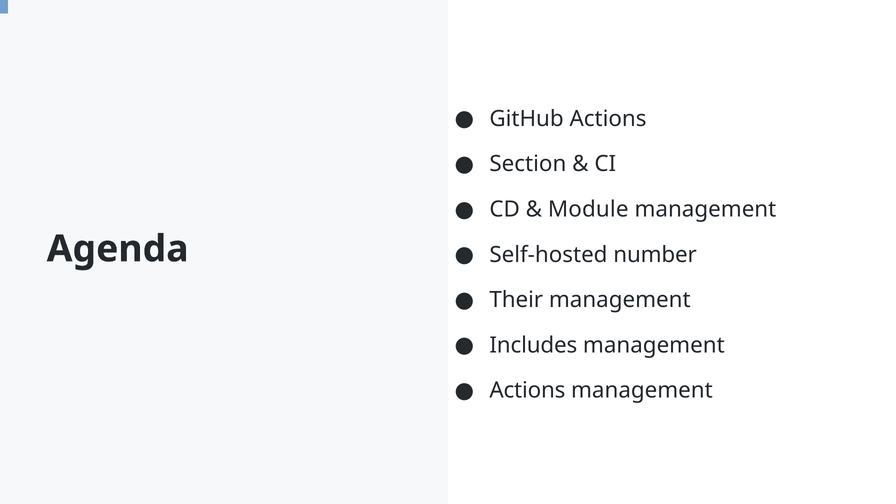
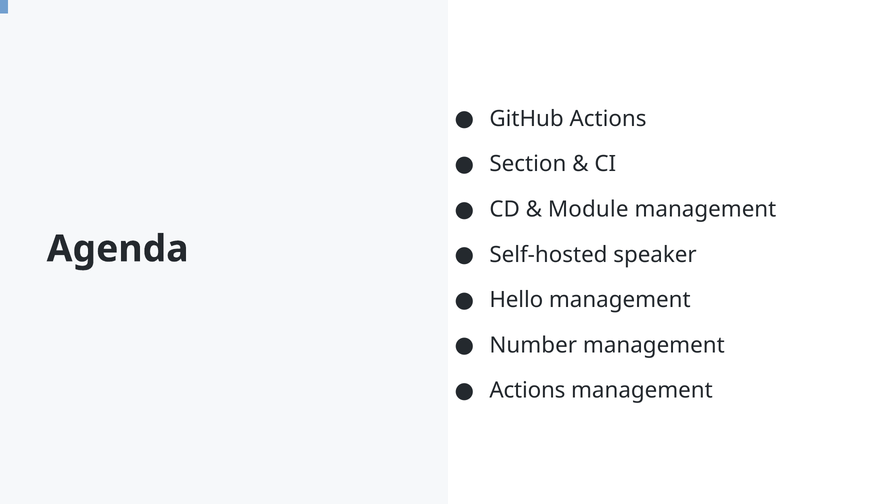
number: number -> speaker (655, 255)
Their: Their -> Hello (516, 300)
Includes: Includes -> Number (533, 345)
